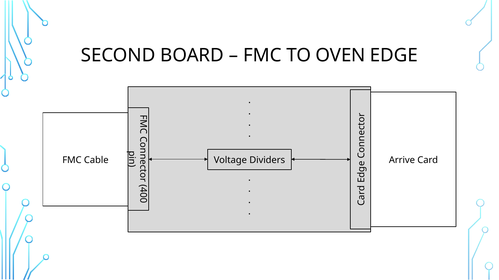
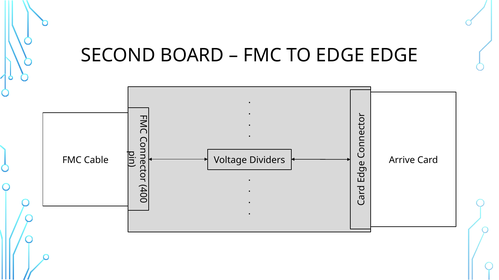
TO OVEN: OVEN -> EDGE (340, 55)
